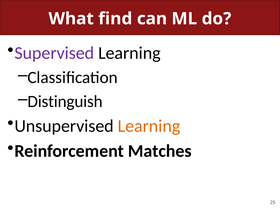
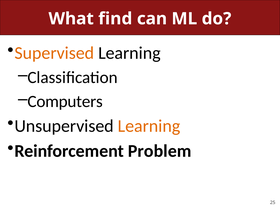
Supervised colour: purple -> orange (54, 53)
Distinguish: Distinguish -> Computers (65, 101)
Matches: Matches -> Problem (160, 151)
